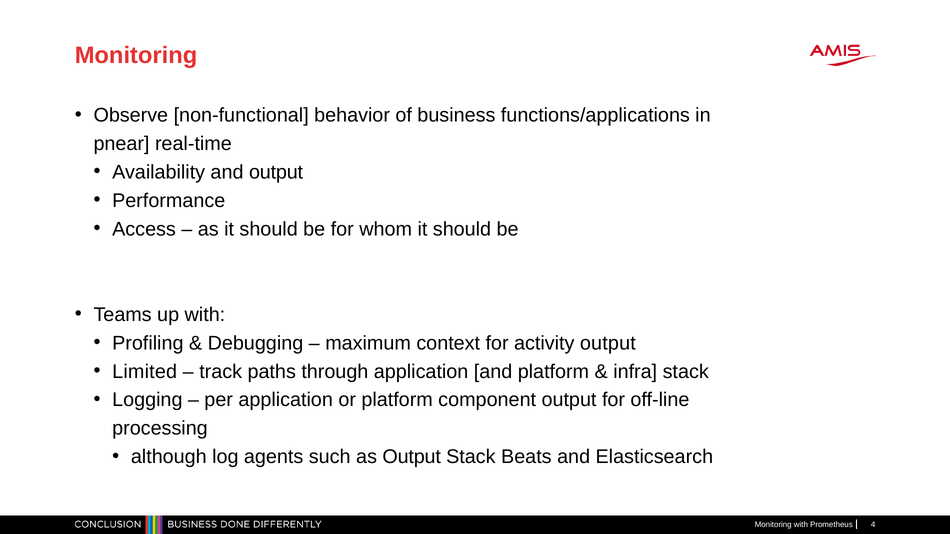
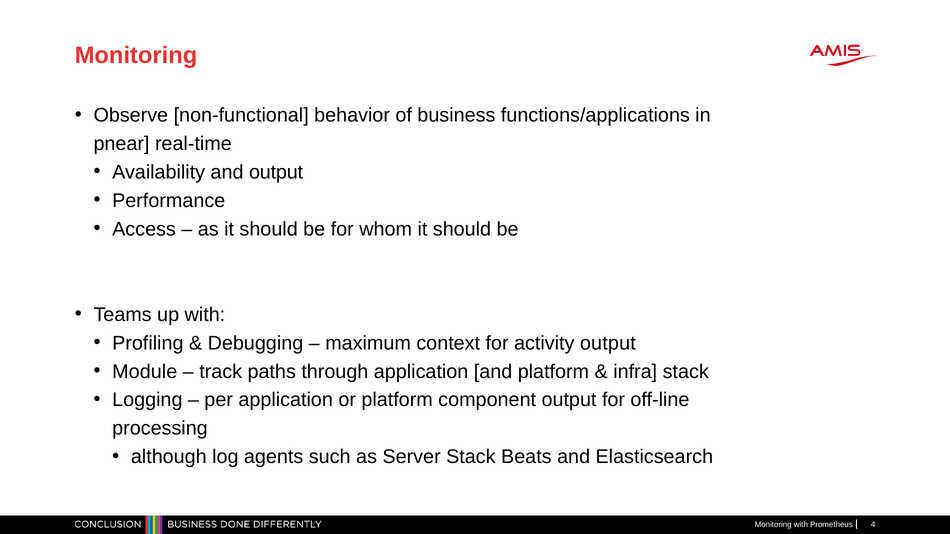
Limited: Limited -> Module (145, 372)
as Output: Output -> Server (412, 457)
